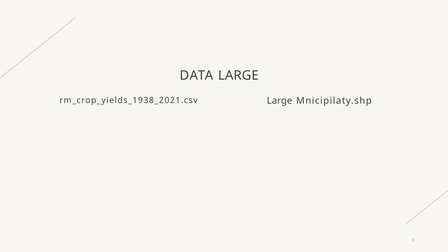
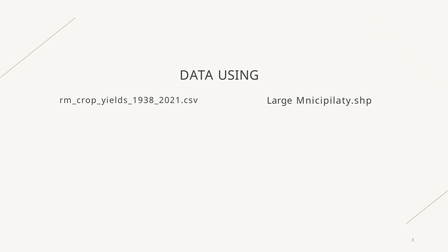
DATA LARGE: LARGE -> USING (238, 76)
